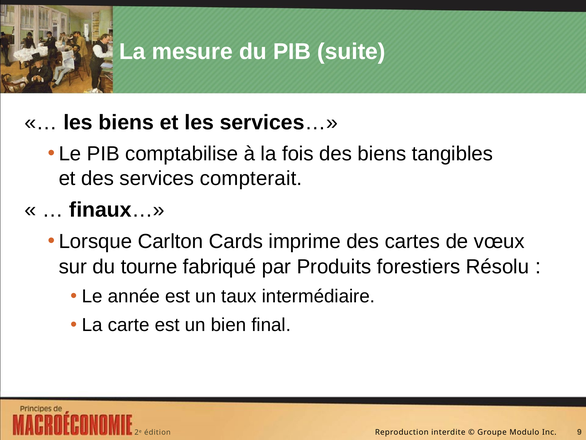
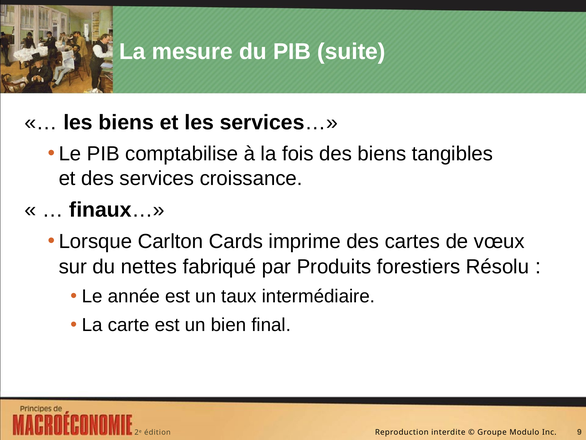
compterait: compterait -> croissance (251, 178)
tourne: tourne -> nettes (149, 266)
